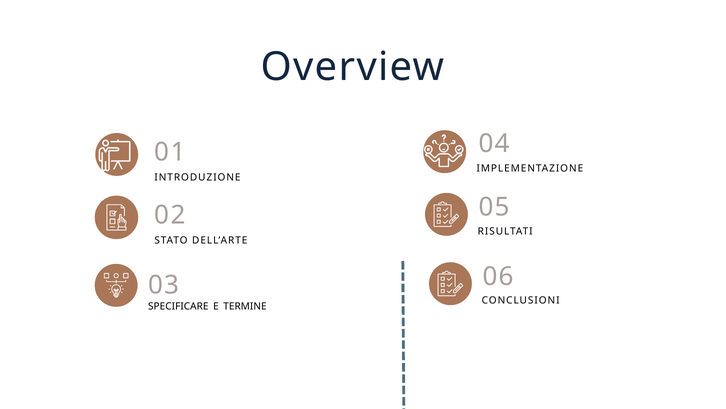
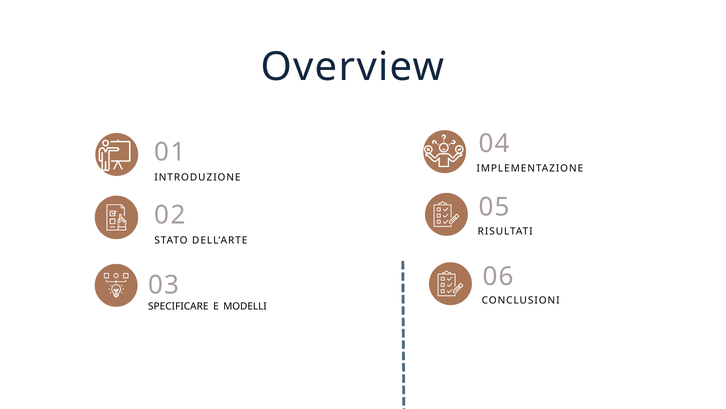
TERMINE: TERMINE -> MODELLI (245, 306)
